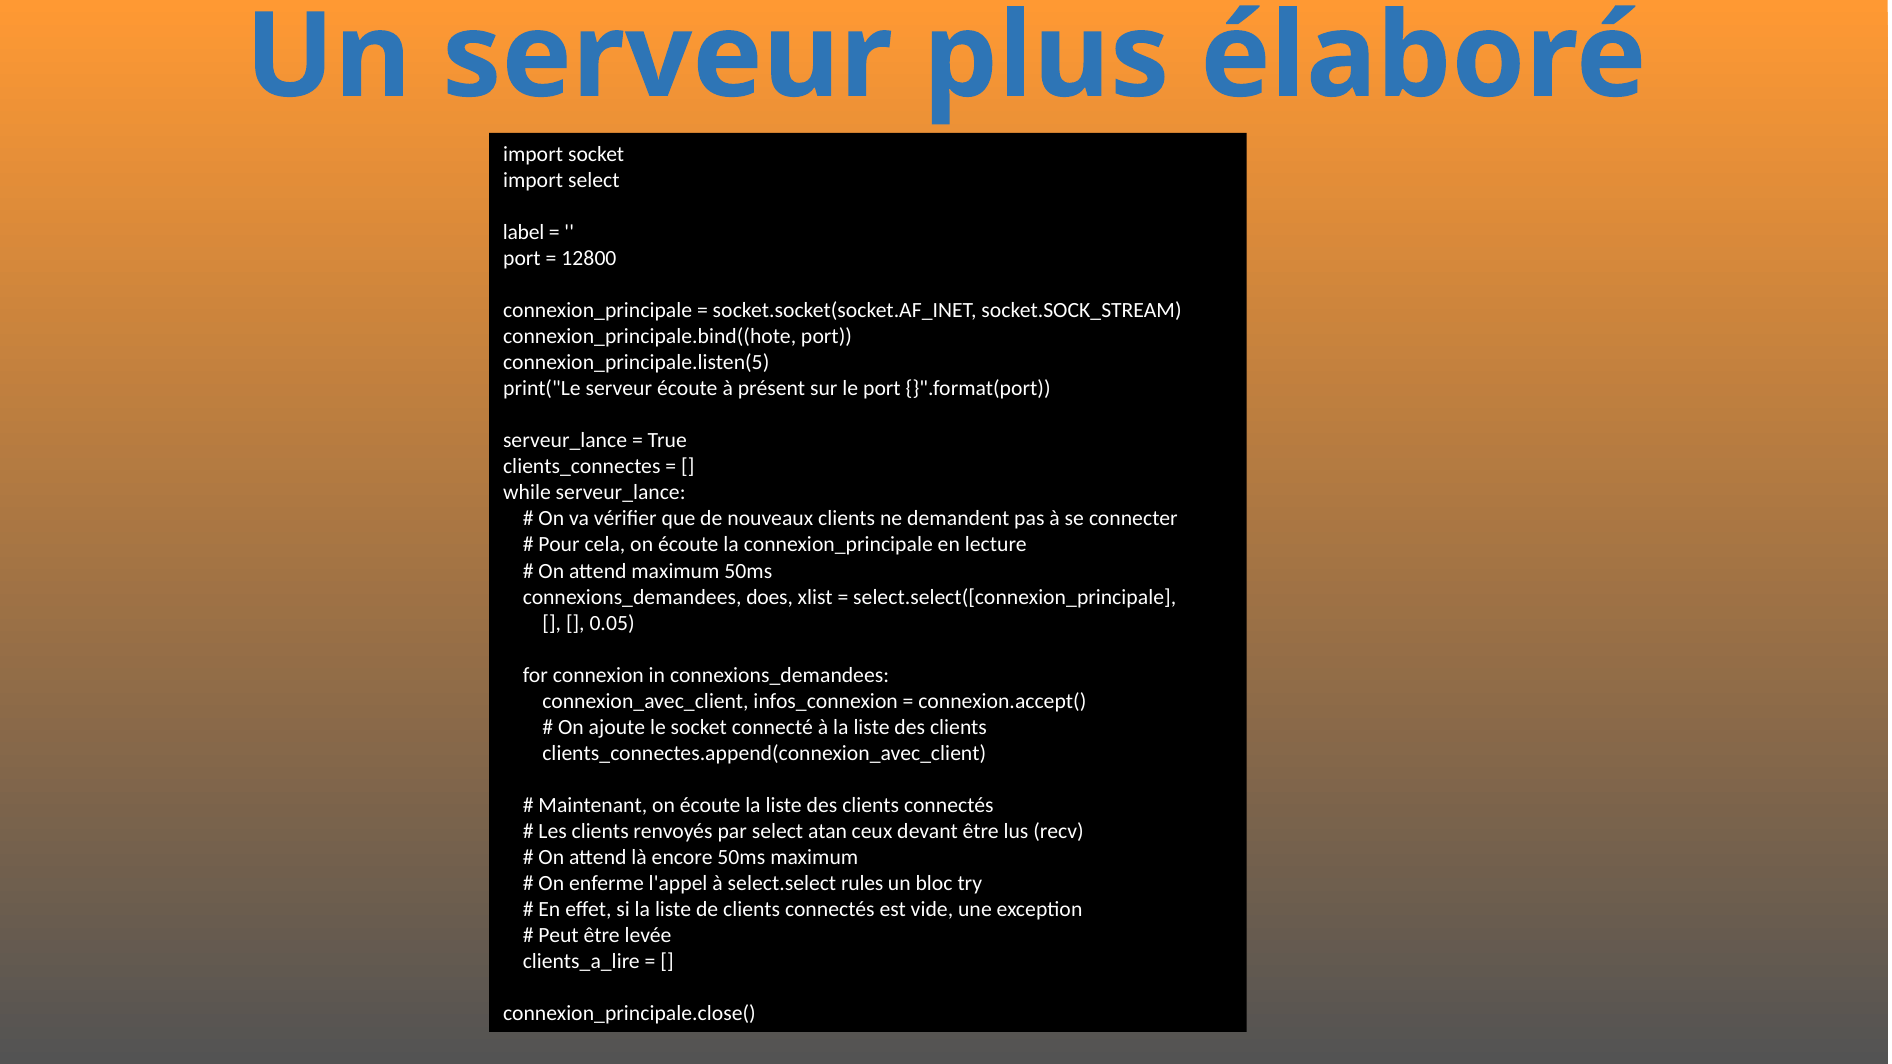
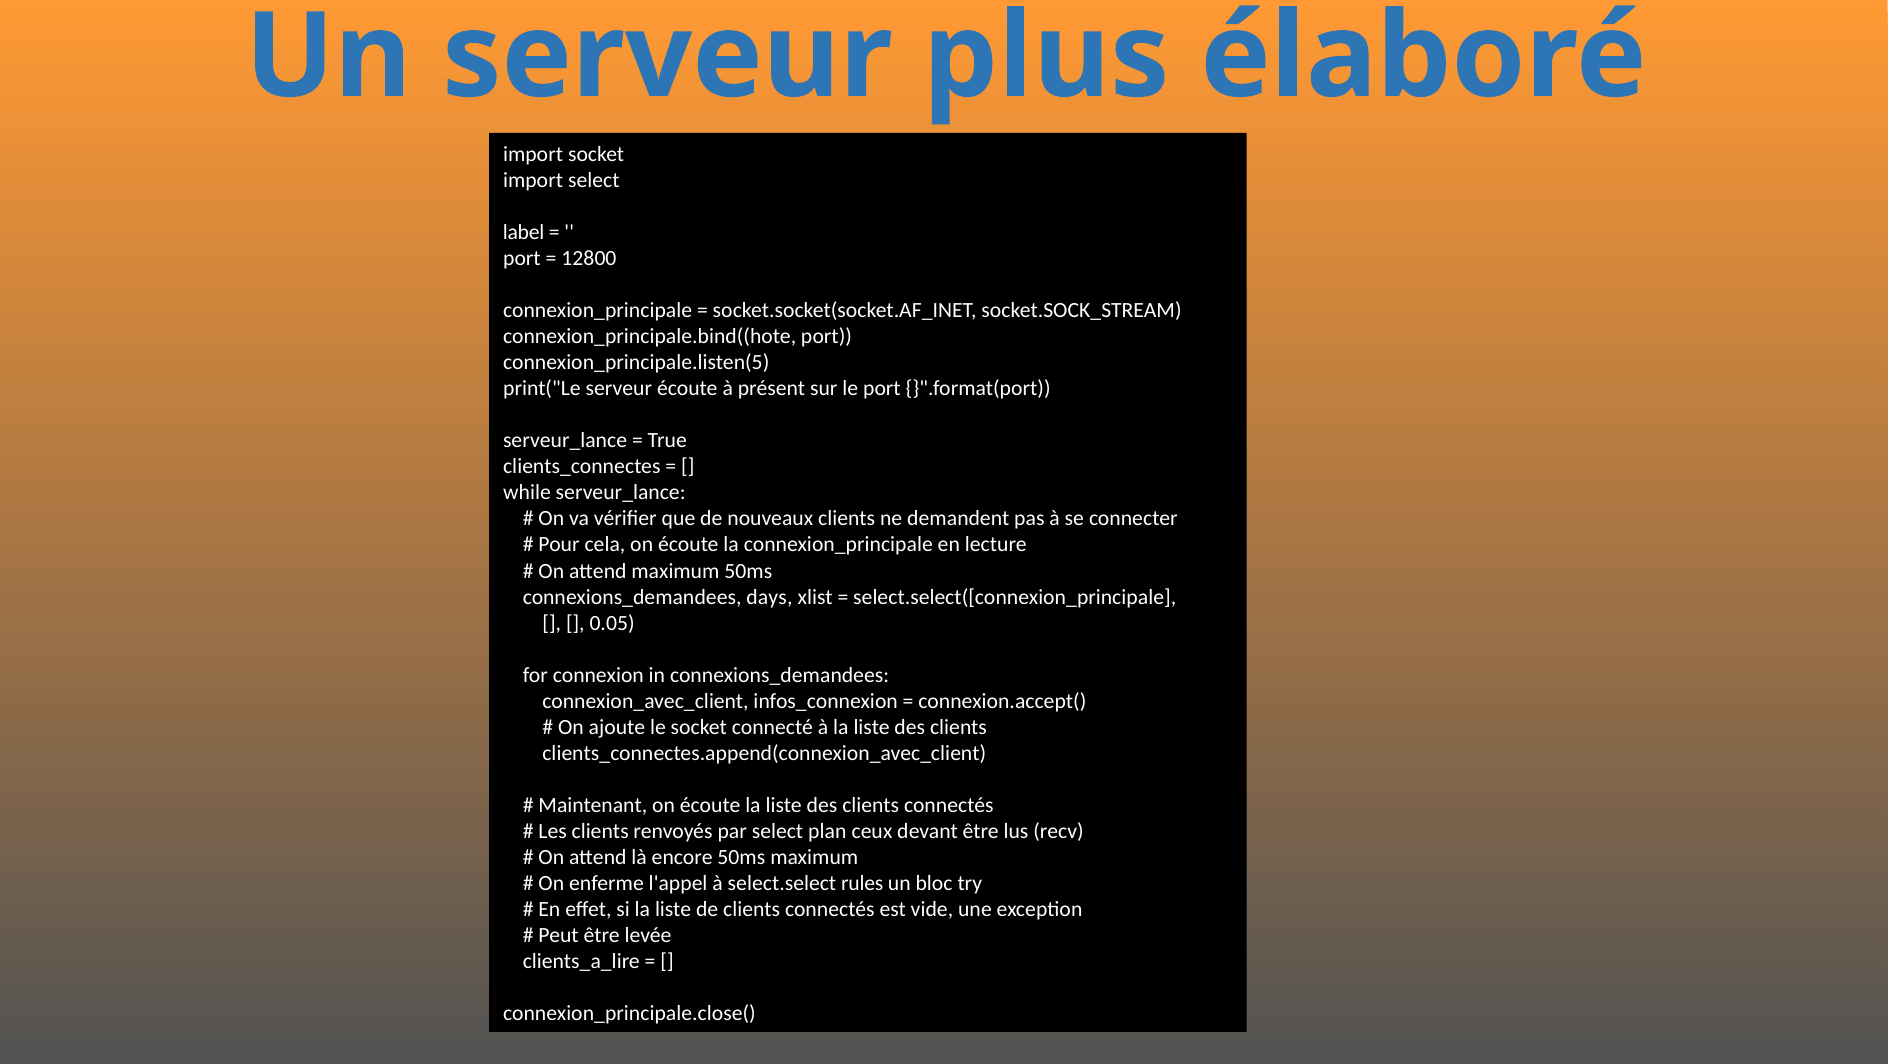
does: does -> days (769, 597)
atan: atan -> plan (827, 831)
